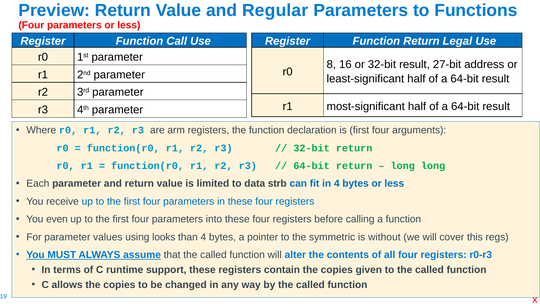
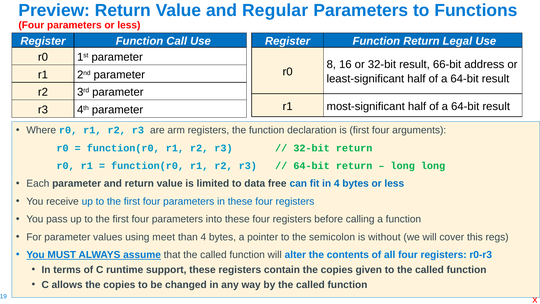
27-bit: 27-bit -> 66-bit (447, 64)
strb: strb -> free (277, 183)
even: even -> pass (57, 219)
looks: looks -> meet (164, 237)
symmetric: symmetric -> semicolon (332, 237)
